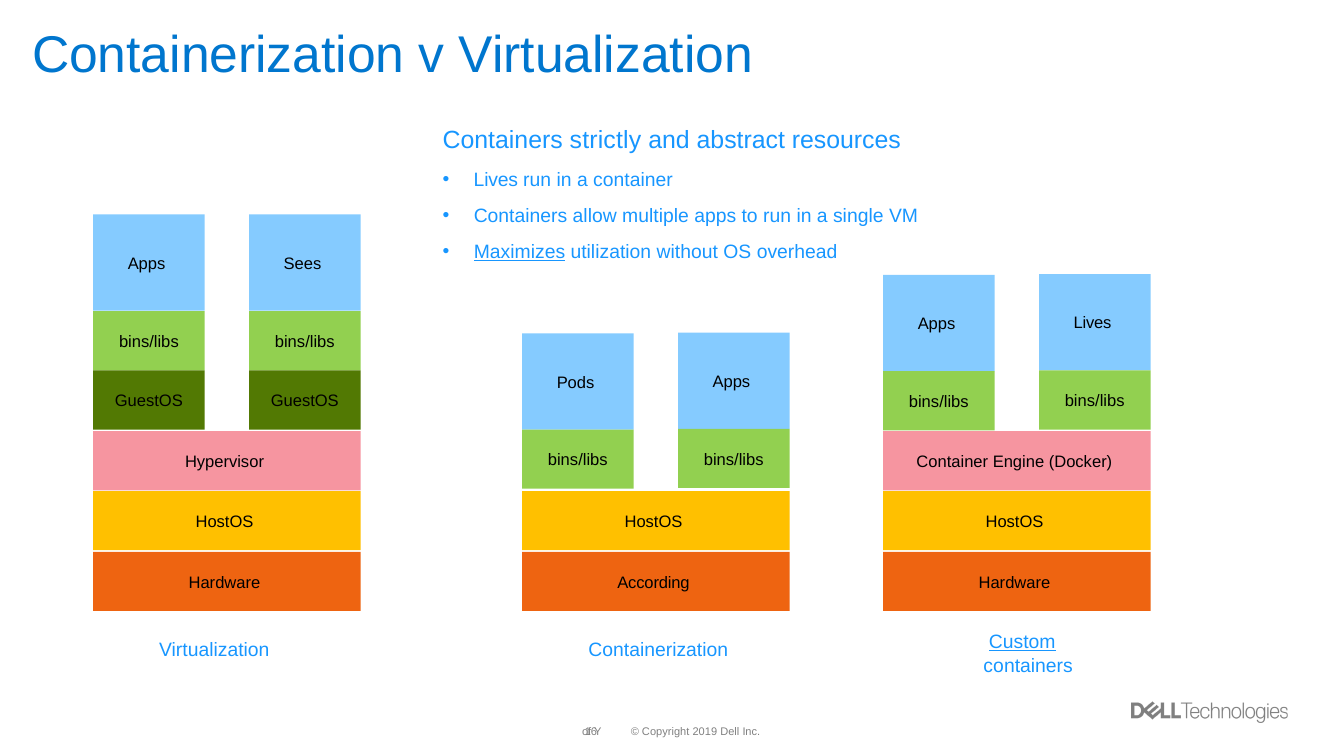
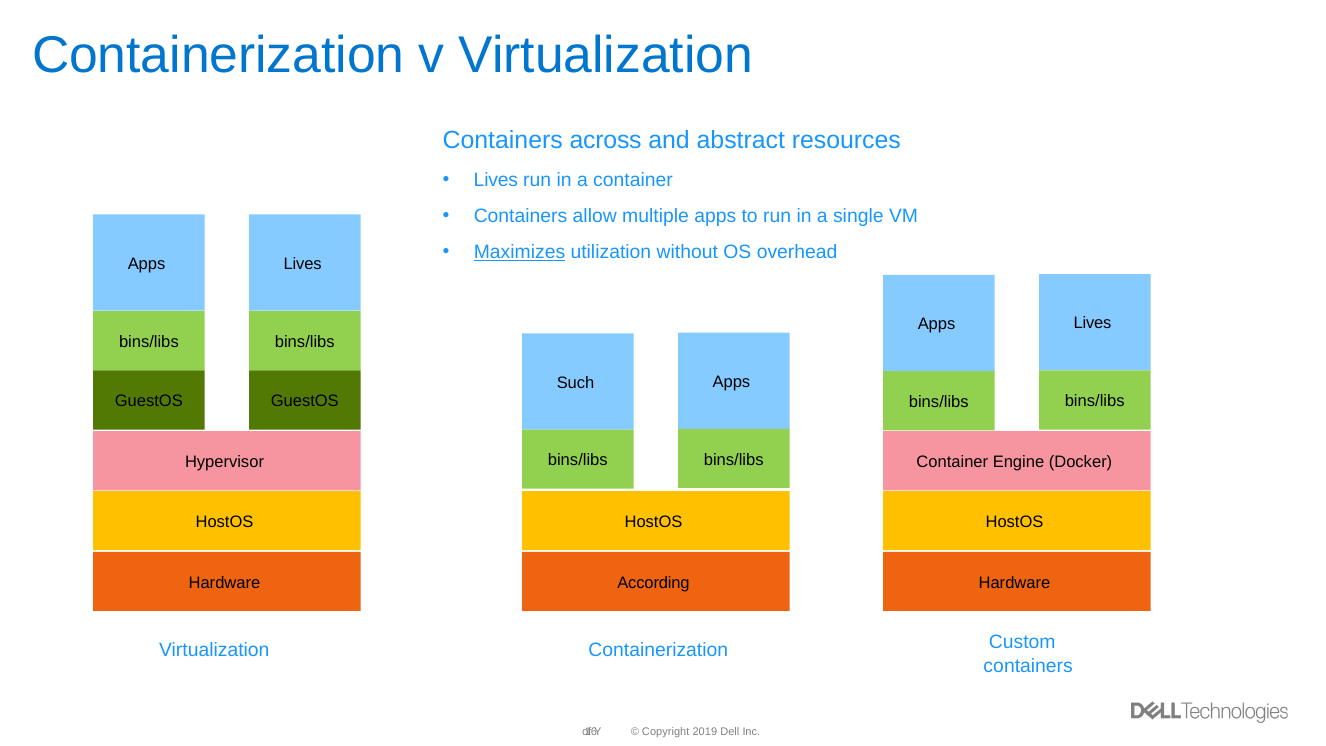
strictly: strictly -> across (606, 140)
Sees: Sees -> Lives (303, 264)
Pods: Pods -> Such (576, 383)
Custom underline: present -> none (1022, 642)
